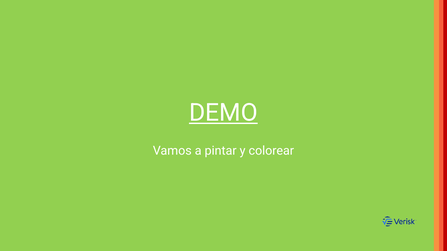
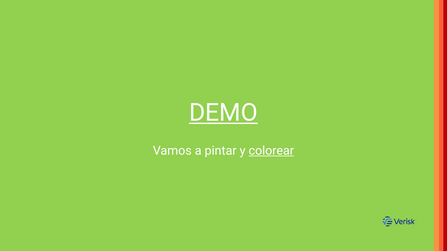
colorear underline: none -> present (271, 151)
